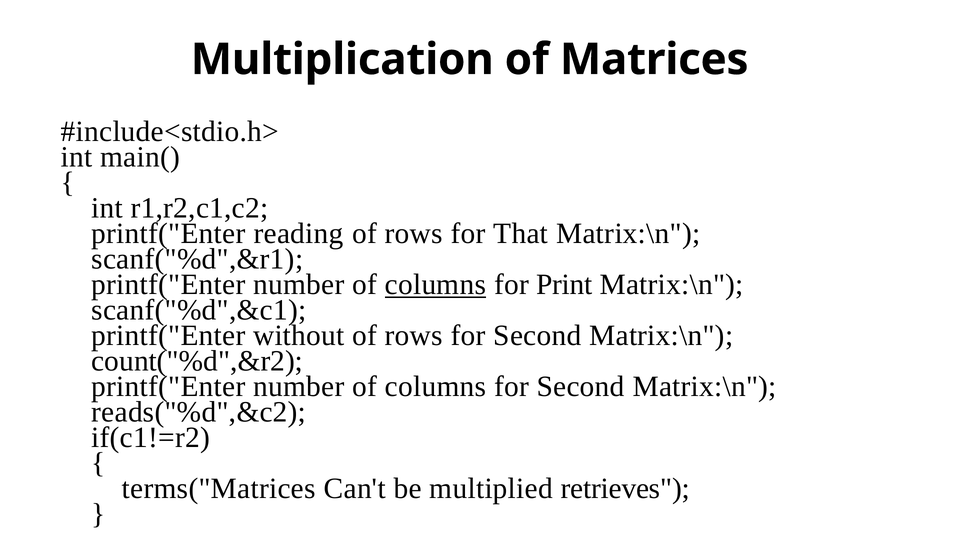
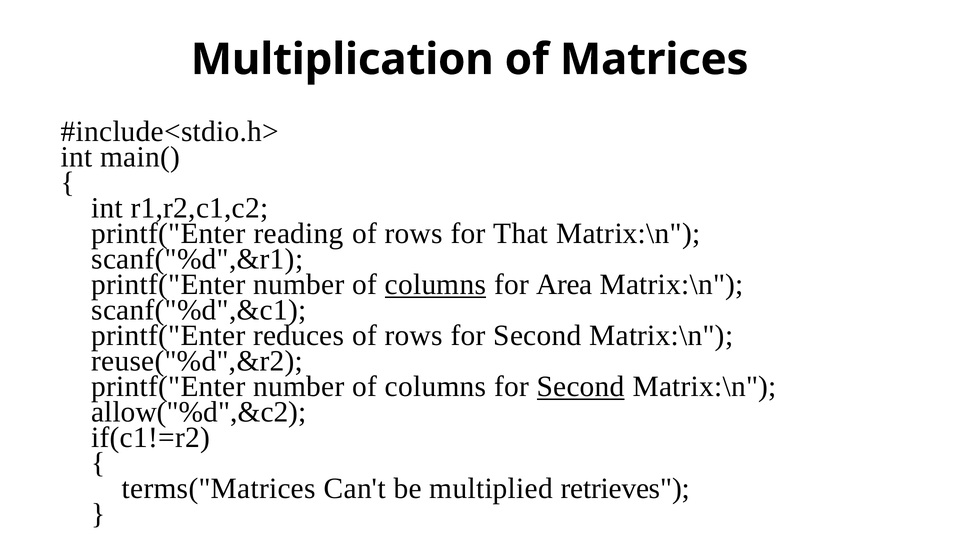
Print: Print -> Area (564, 284)
without: without -> reduces (299, 335)
count("%d",&r2: count("%d",&r2 -> reuse("%d",&r2 (197, 361)
Second underline: none -> present (581, 386)
reads("%d",&c2: reads("%d",&c2 -> allow("%d",&c2 (199, 412)
